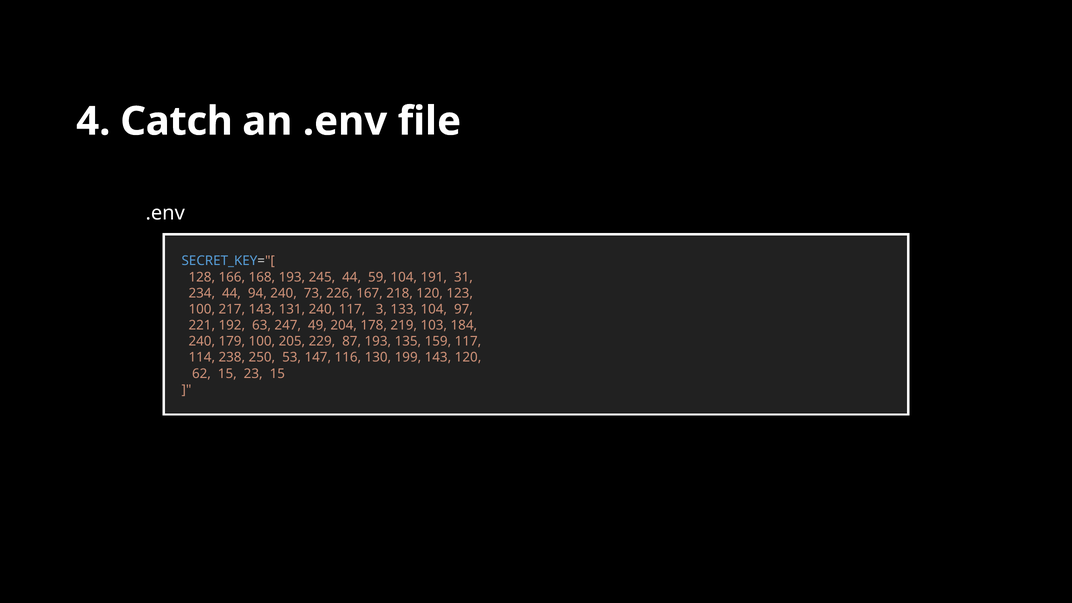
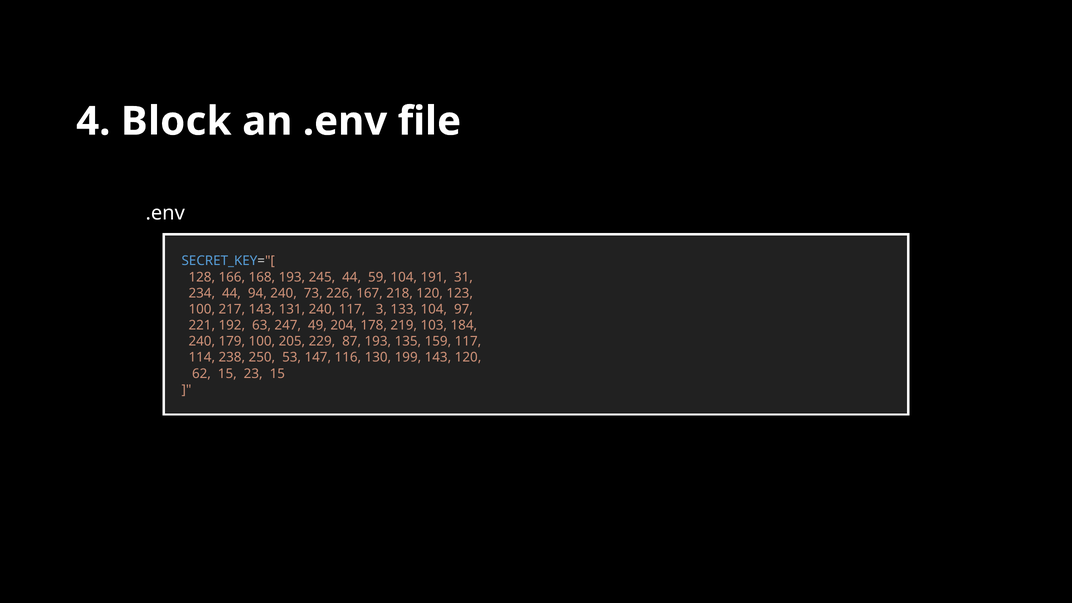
Catch: Catch -> Block (176, 121)
